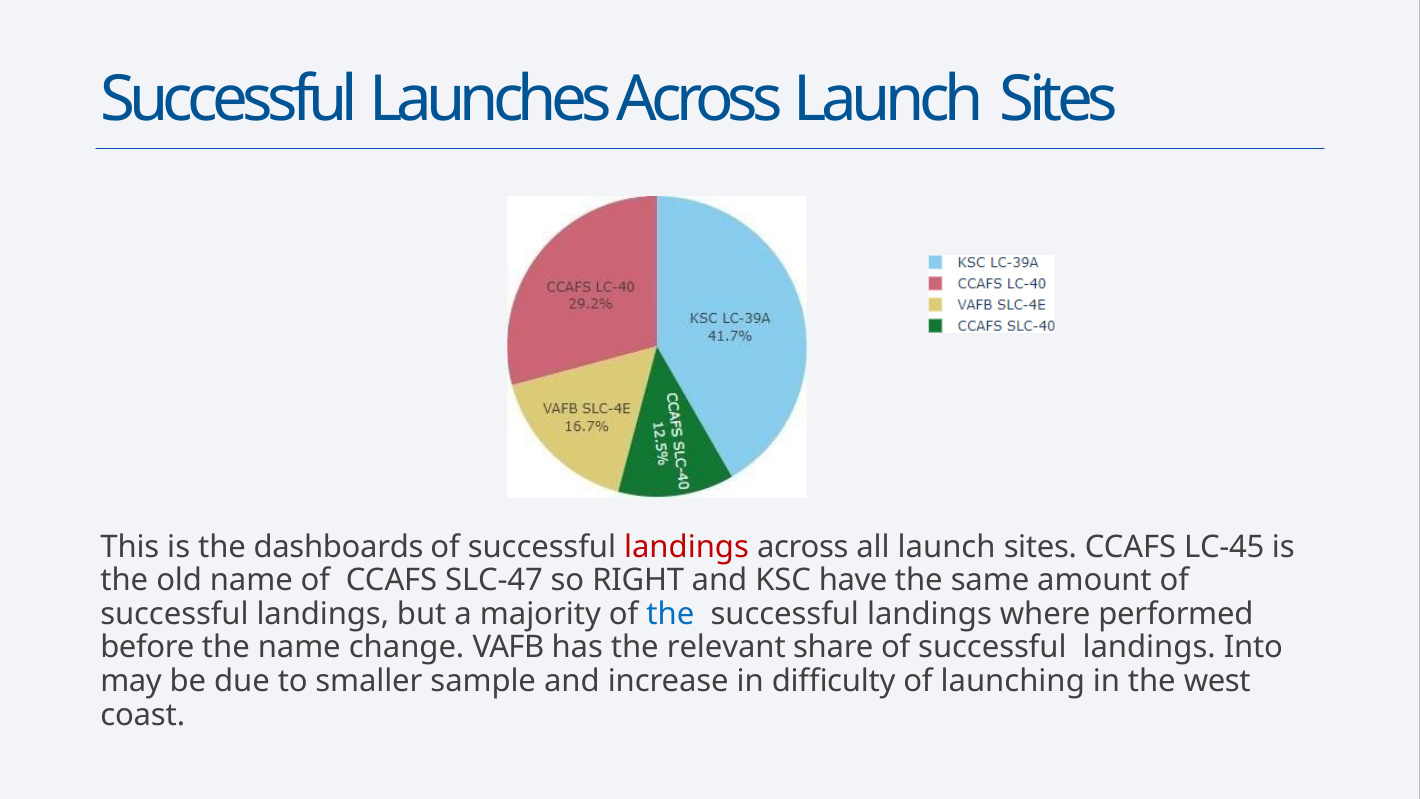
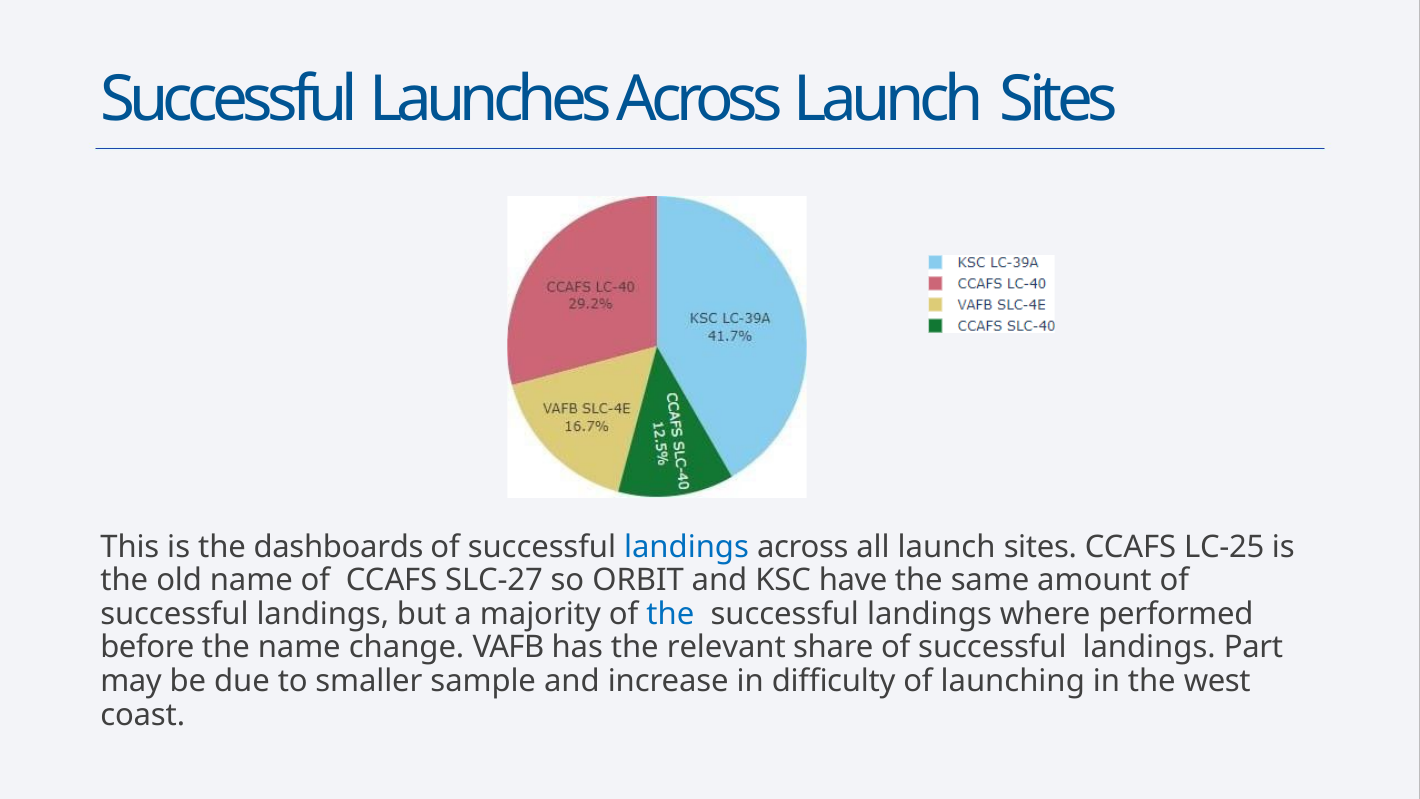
landings colour: red -> blue (687, 547)
LC-45: LC-45 -> LC-25 (1224, 547)
SLC-47: SLC-47 -> SLC-27 (494, 580)
RIGHT: RIGHT -> ORBIT (638, 580)
Into: Into -> Part (1253, 647)
